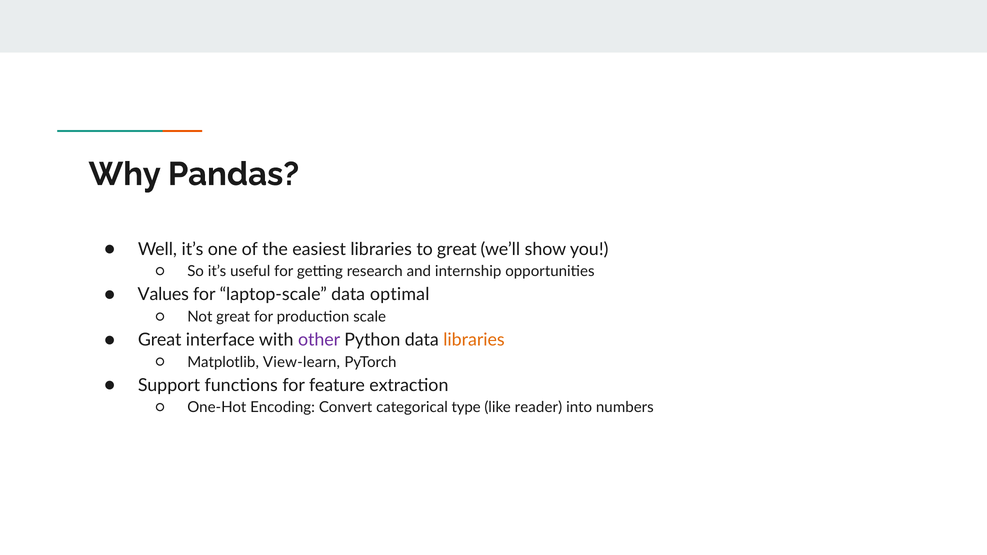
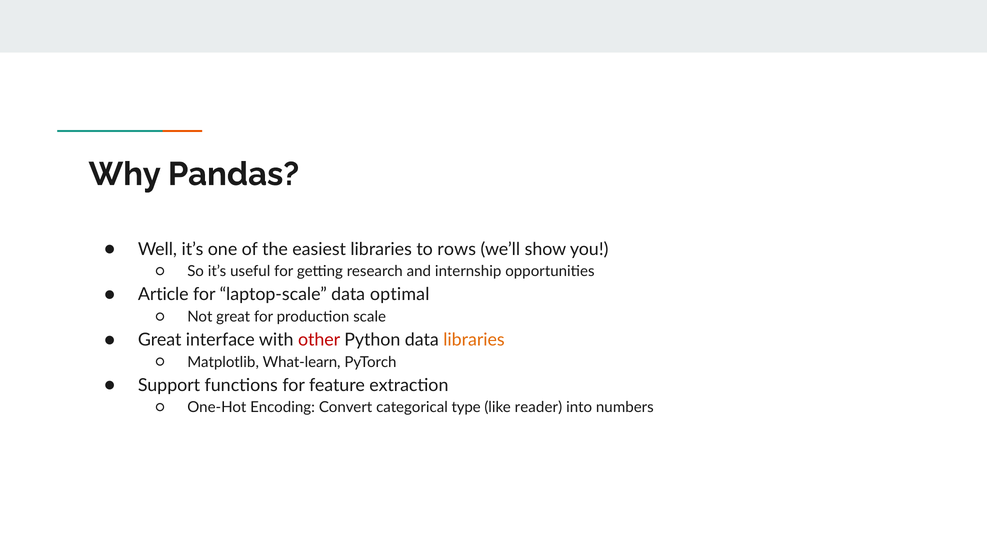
to great: great -> rows (457, 249)
Values: Values -> Article (163, 295)
other colour: purple -> red (319, 340)
View-learn: View-learn -> What-learn (302, 362)
